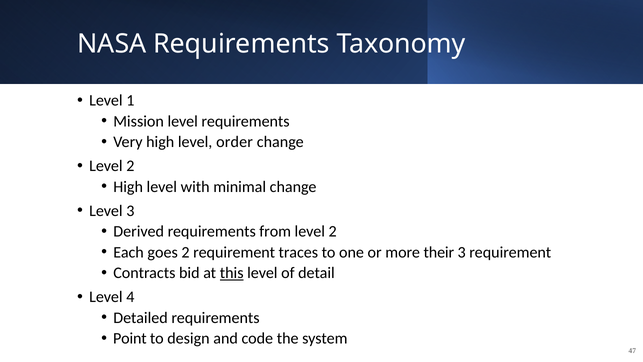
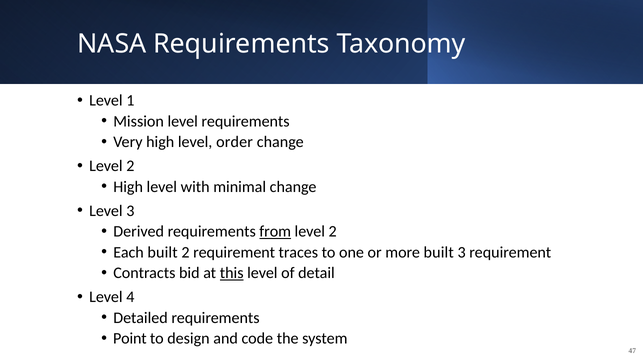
from underline: none -> present (275, 231)
Each goes: goes -> built (163, 252)
more their: their -> built (439, 252)
